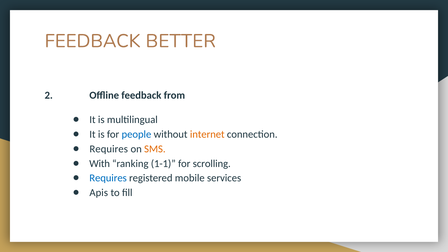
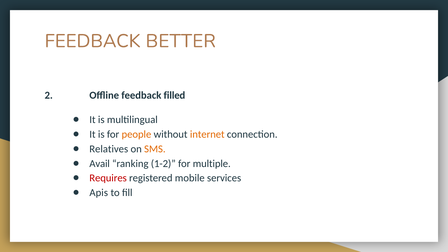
from: from -> filled (174, 95)
people colour: blue -> orange (136, 134)
Requires: Requires -> Relatives (109, 149)
With: With -> Avail (100, 164)
1-1: 1-1 -> 1-2 (163, 164)
scrolling: scrolling -> multiple (212, 164)
Requires colour: blue -> red (108, 178)
